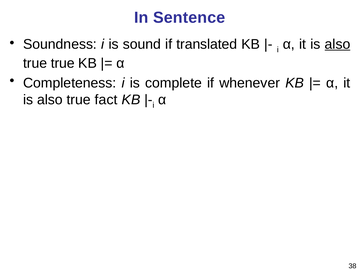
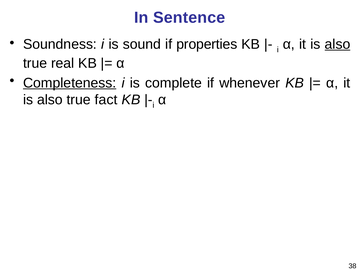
translated: translated -> properties (207, 44)
true true: true -> real (63, 63)
Completeness underline: none -> present (70, 83)
